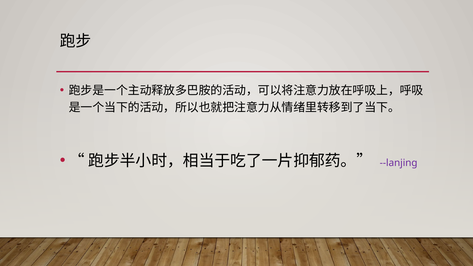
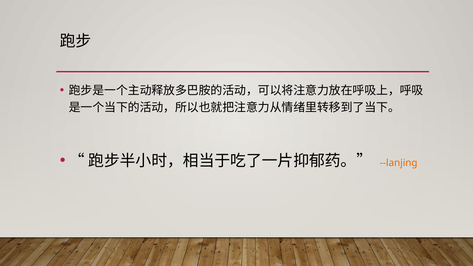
--lanjing colour: purple -> orange (399, 163)
